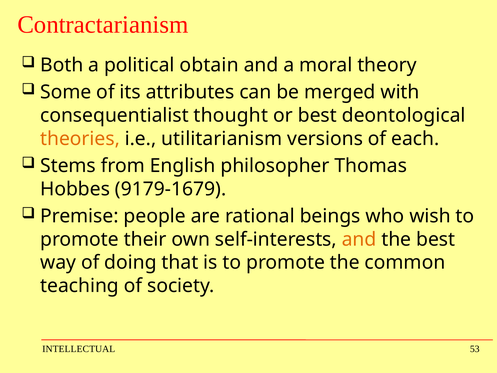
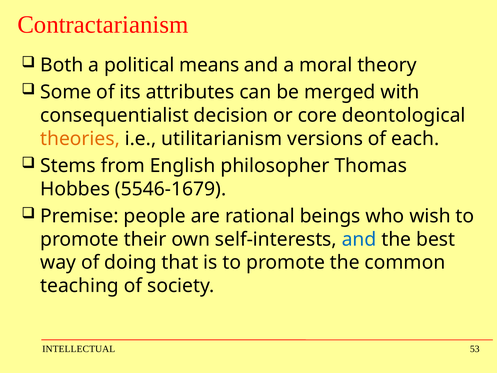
obtain: obtain -> means (209, 65)
thought: thought -> decision (231, 115)
or best: best -> core (317, 115)
9179-1679: 9179-1679 -> 5546-1679 (171, 189)
and colour: orange -> blue (359, 239)
